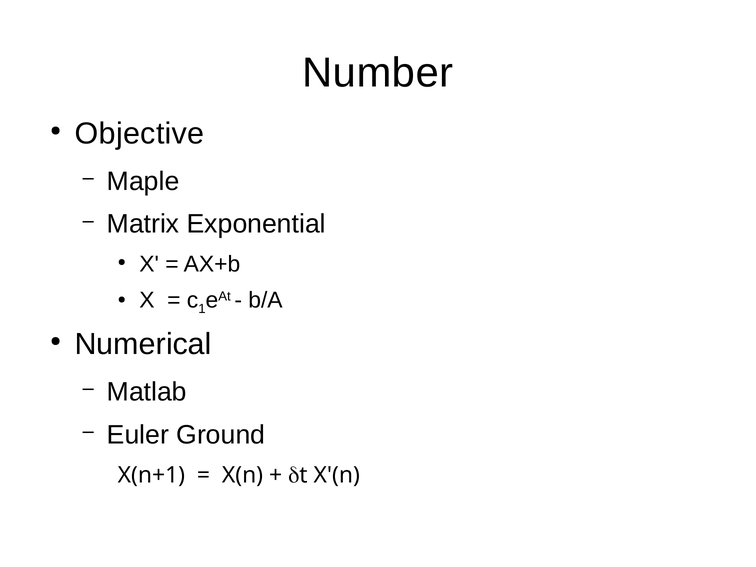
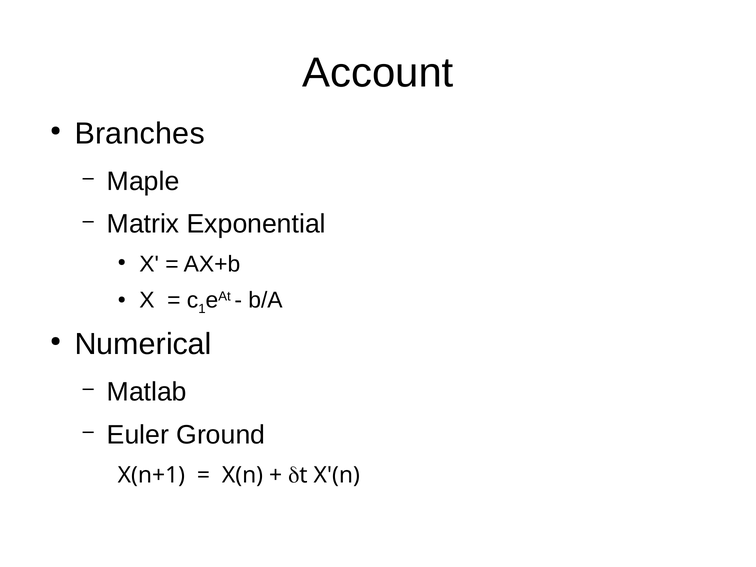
Number: Number -> Account (378, 73)
Objective: Objective -> Branches (140, 134)
